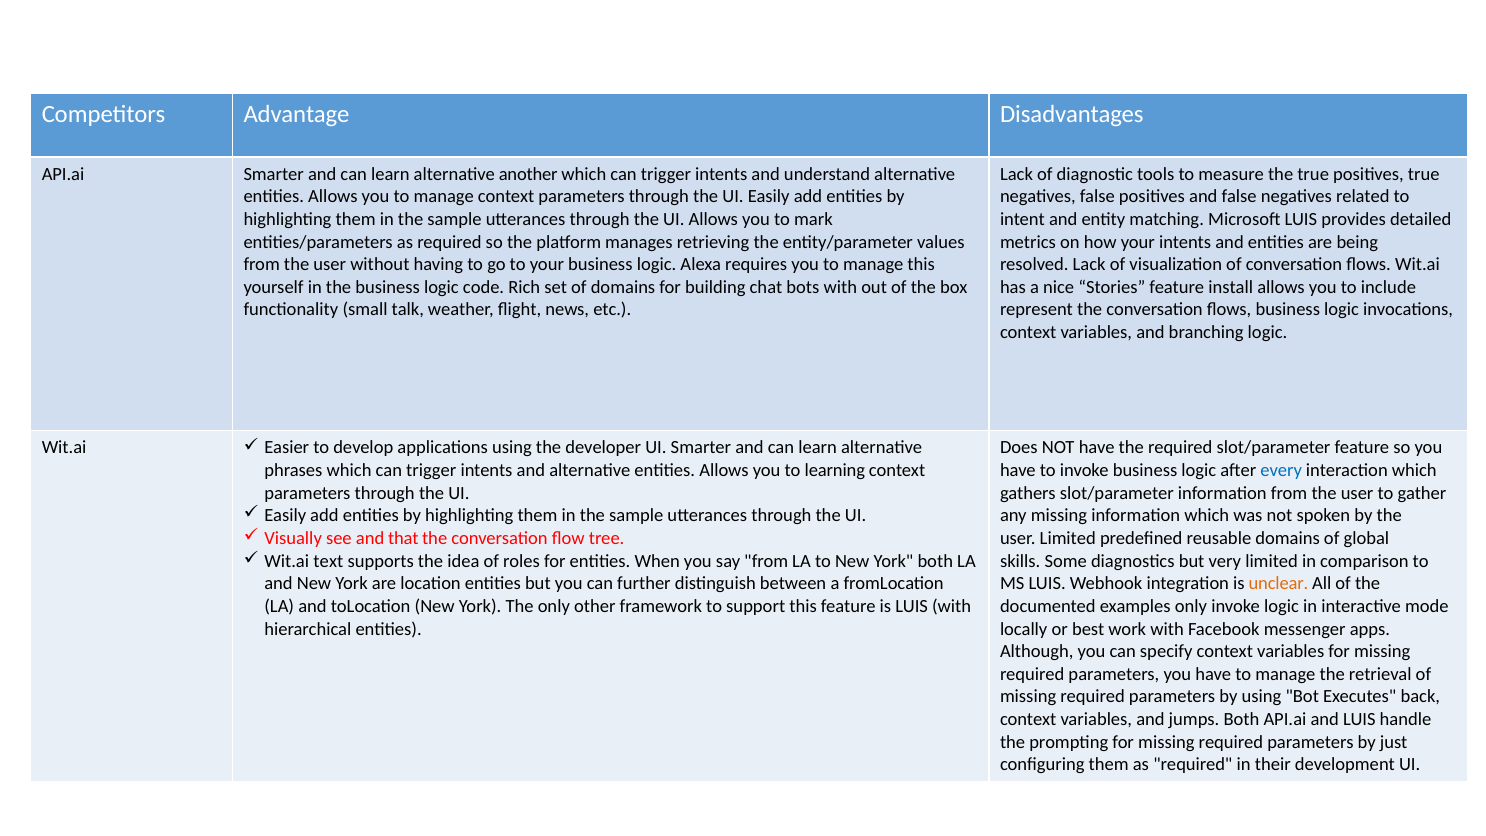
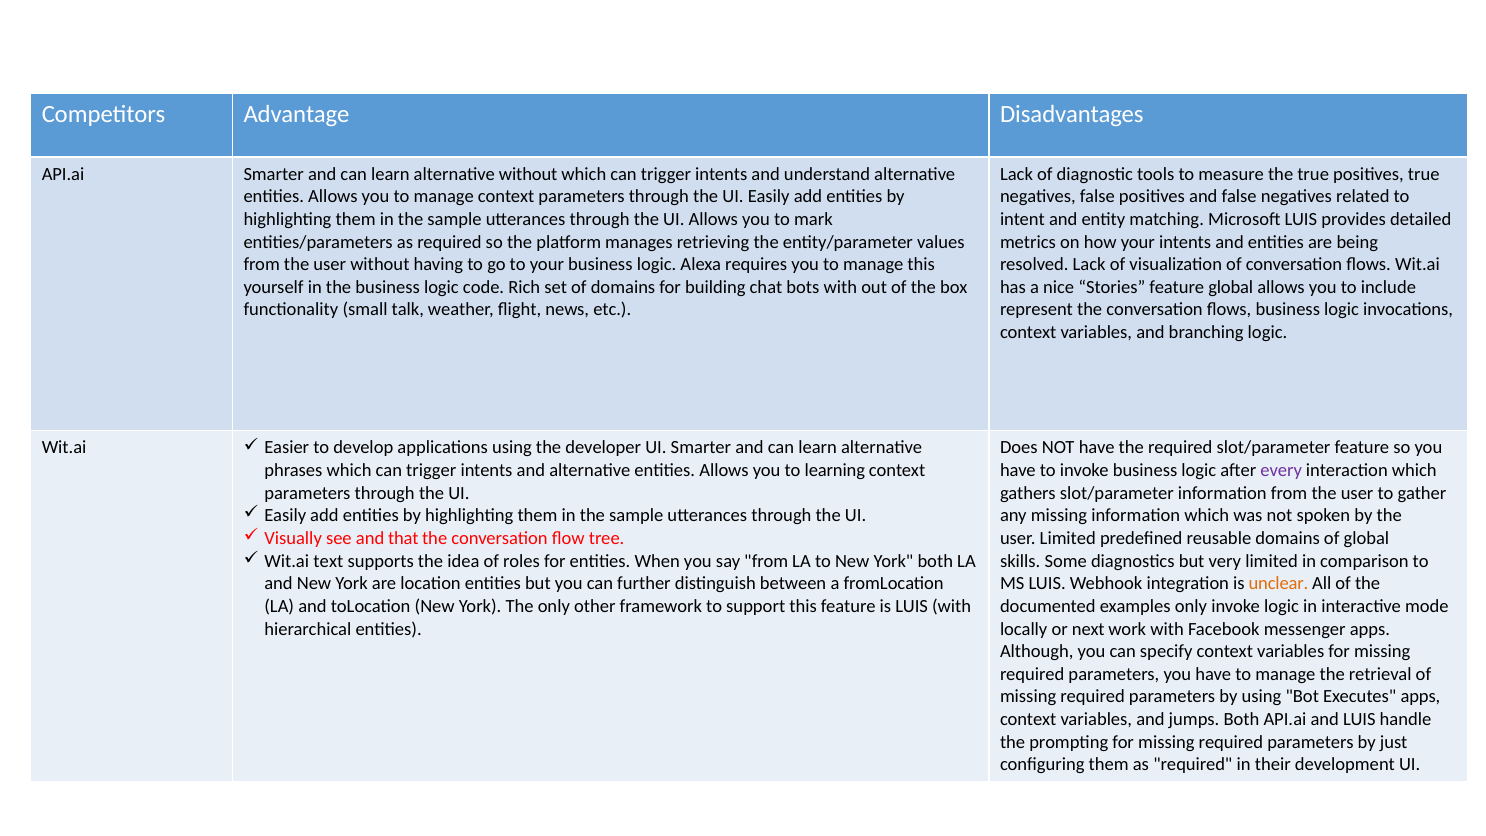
alternative another: another -> without (528, 174)
feature install: install -> global (1231, 287)
every colour: blue -> purple (1281, 470)
best: best -> next (1088, 629)
Executes back: back -> apps (1420, 697)
